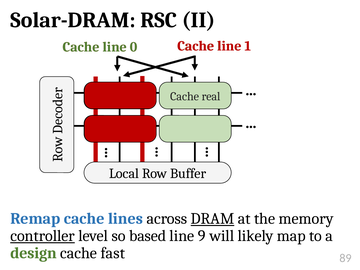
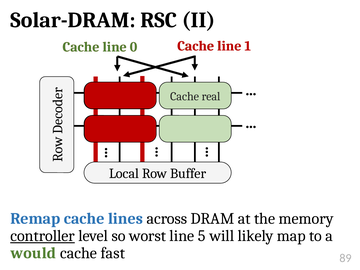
DRAM underline: present -> none (212, 219)
based: based -> worst (148, 236)
9: 9 -> 5 (202, 236)
design: design -> would (33, 253)
